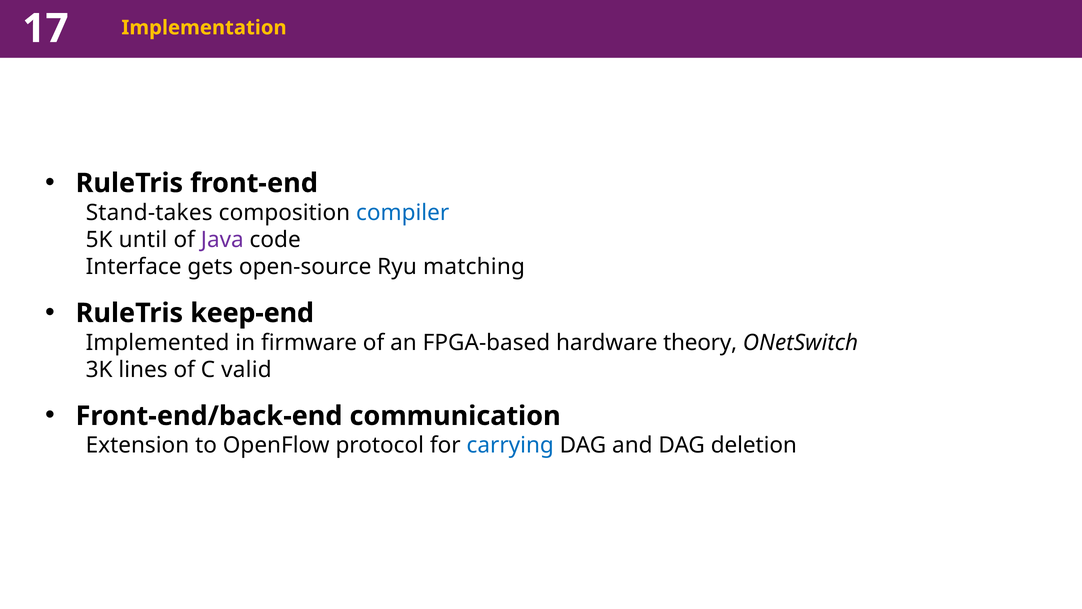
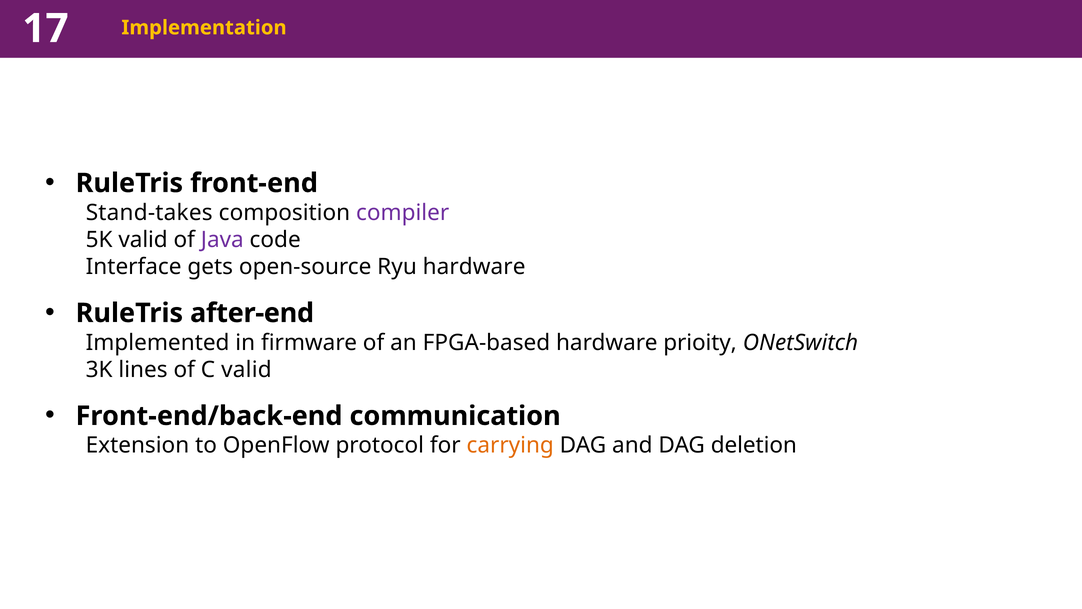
compiler colour: blue -> purple (403, 212)
5K until: until -> valid (143, 240)
Ryu matching: matching -> hardware (474, 267)
keep-end: keep-end -> after-end (252, 313)
theory: theory -> prioity (700, 342)
carrying colour: blue -> orange (510, 445)
